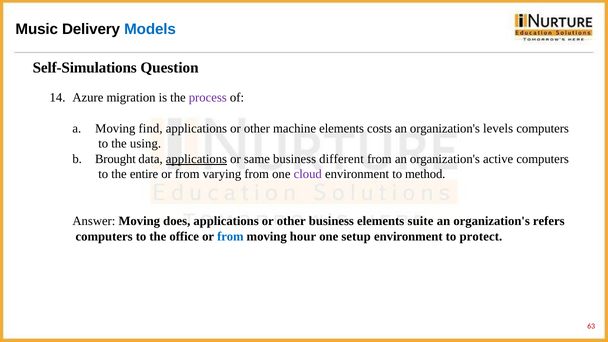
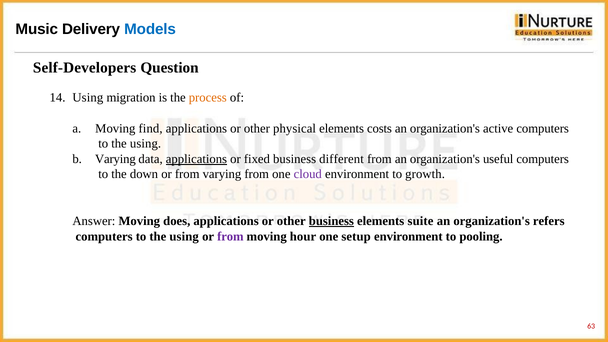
Self-Simulations: Self-Simulations -> Self-Developers (85, 68)
Azure: Azure -> Using (88, 98)
process colour: purple -> orange (208, 98)
machine: machine -> physical (295, 129)
levels: levels -> active (498, 129)
Brought: Brought -> Varying (115, 159)
same: same -> fixed (257, 159)
active: active -> useful (498, 159)
entire: entire -> down (144, 174)
method: method -> growth (425, 174)
business underline: none -> present (331, 221)
office: office -> using (184, 236)
from colour: blue -> purple (230, 236)
protect: protect -> pooling (481, 236)
